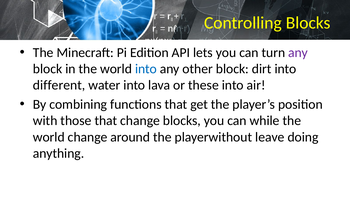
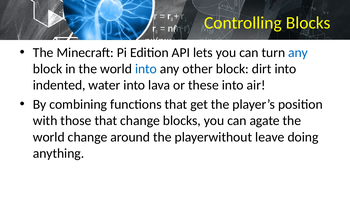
any colour: purple -> blue (298, 52)
different: different -> indented (59, 85)
while: while -> agate (265, 121)
